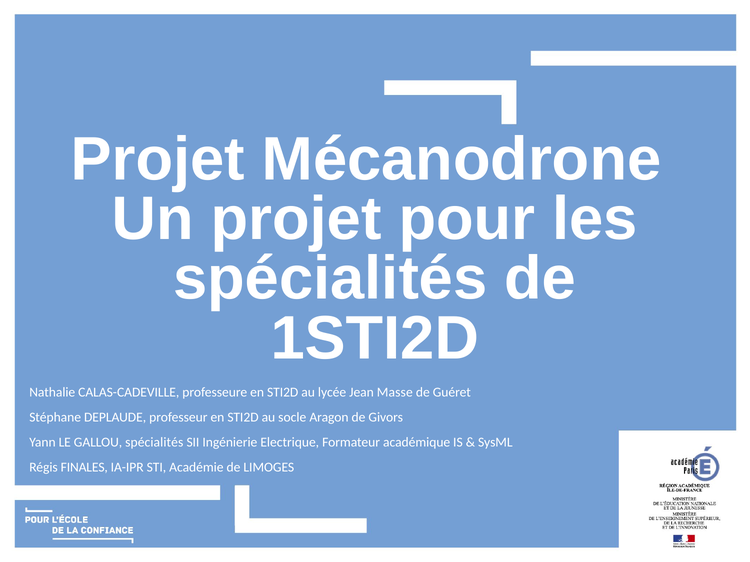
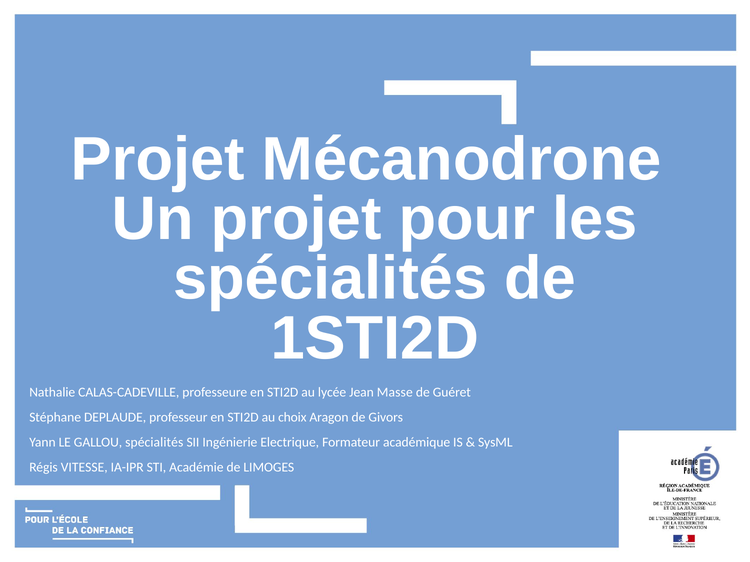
socle: socle -> choix (292, 418)
FINALES: FINALES -> VITESSE (84, 468)
